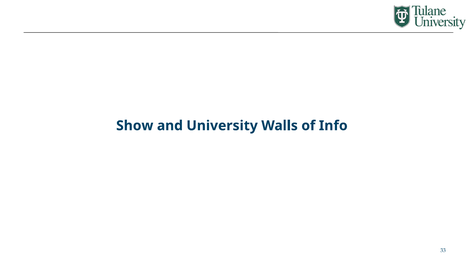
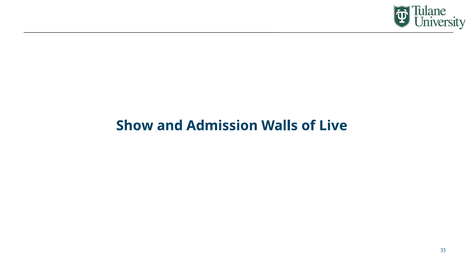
University: University -> Admission (222, 126)
Info: Info -> Live (333, 126)
